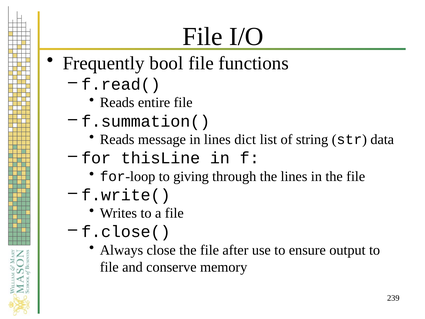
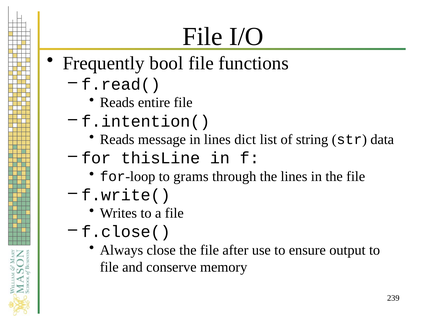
f.summation(: f.summation( -> f.intention( (146, 121)
giving: giving -> grams (191, 176)
